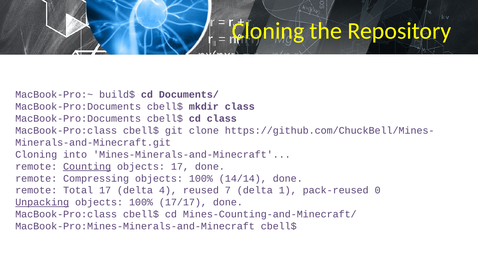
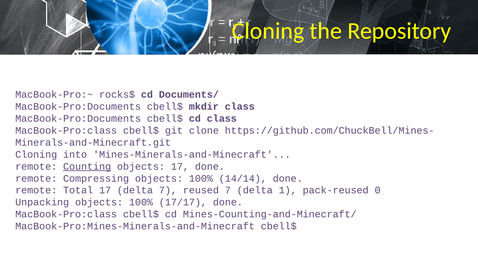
build$: build$ -> rocks$ (117, 95)
delta 4: 4 -> 7 (168, 190)
Unpacking underline: present -> none (42, 202)
